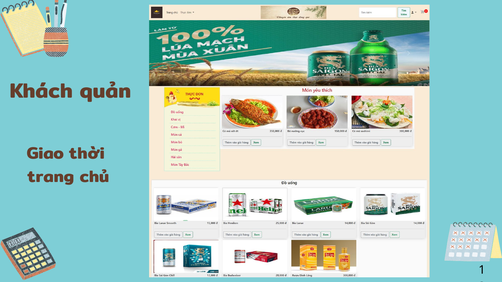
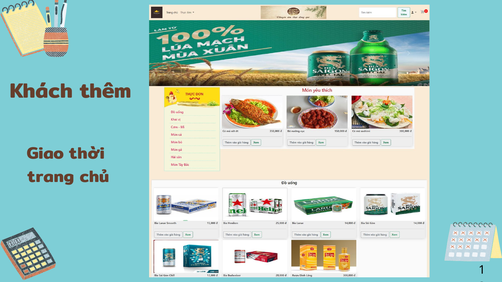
quản: quản -> thêm (106, 91)
